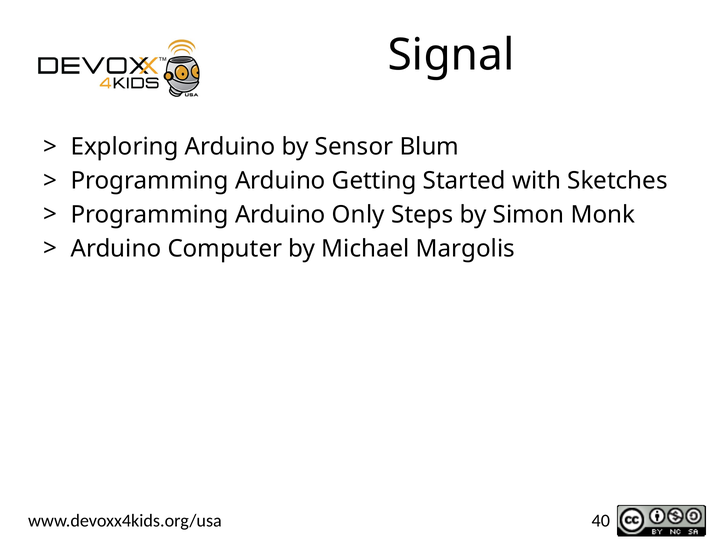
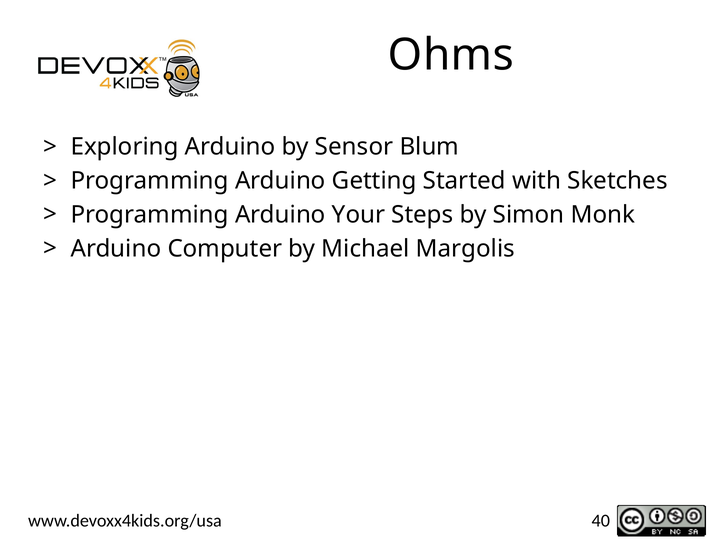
Signal: Signal -> Ohms (451, 55)
Only: Only -> Your (358, 215)
